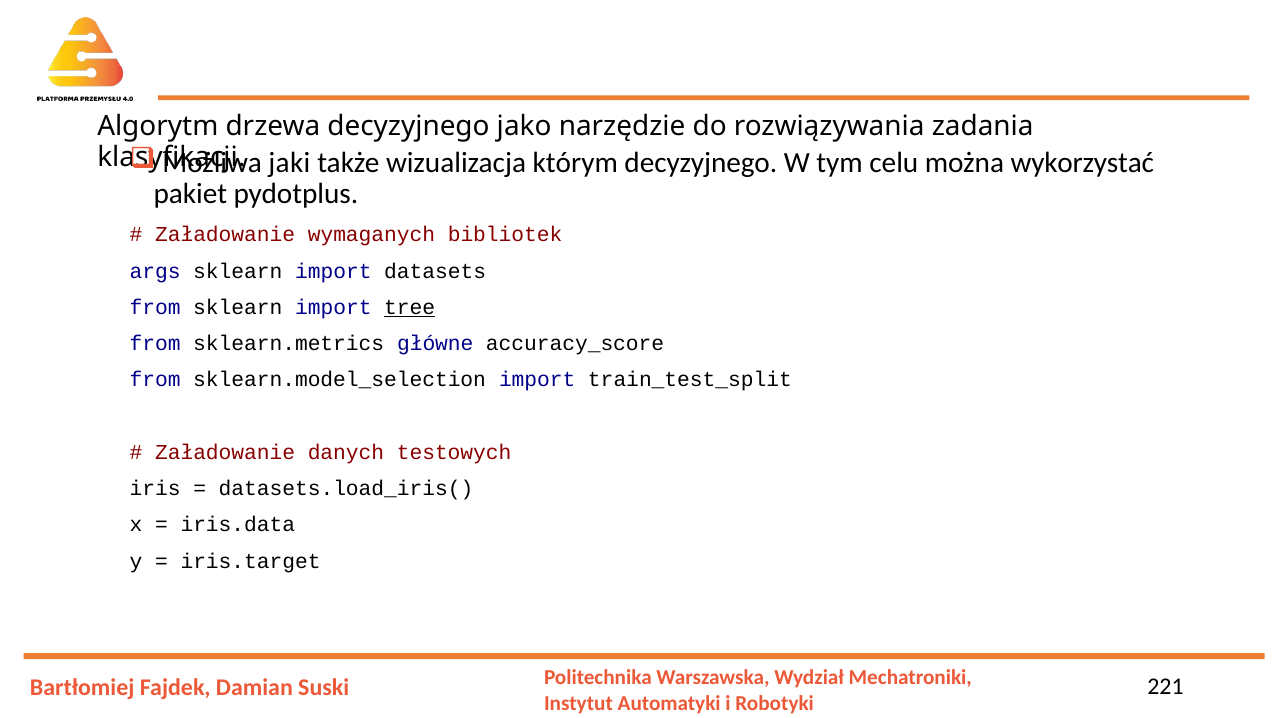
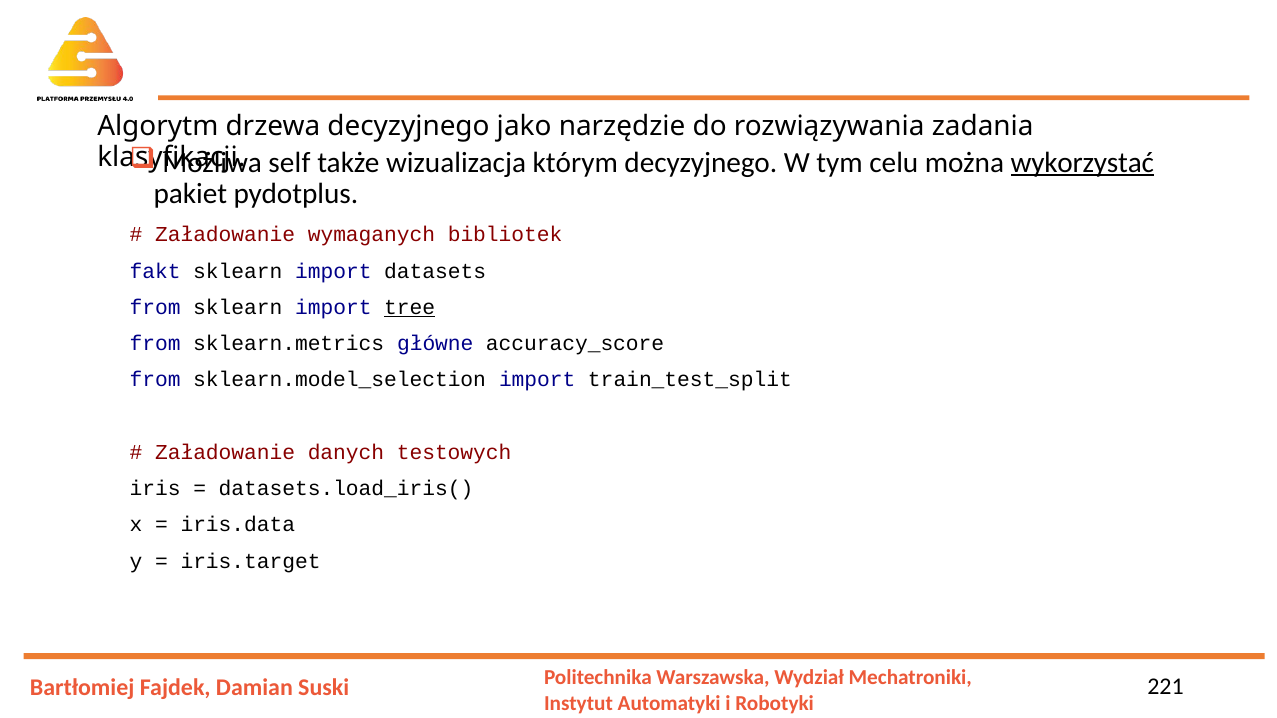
jaki: jaki -> self (289, 163)
wykorzystać underline: none -> present (1082, 163)
args: args -> fakt (155, 271)
